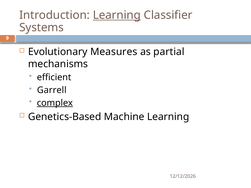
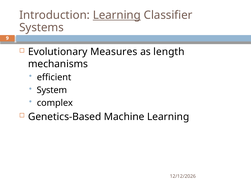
partial: partial -> length (169, 52)
Garrell: Garrell -> System (52, 90)
complex underline: present -> none (55, 103)
